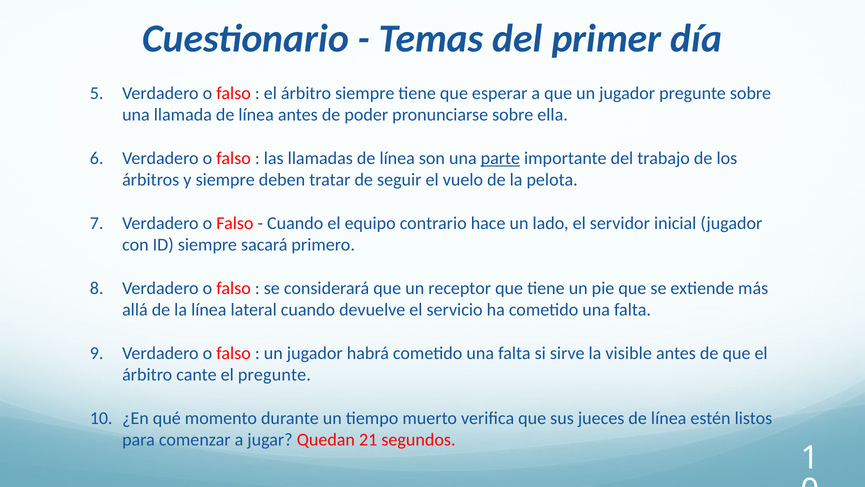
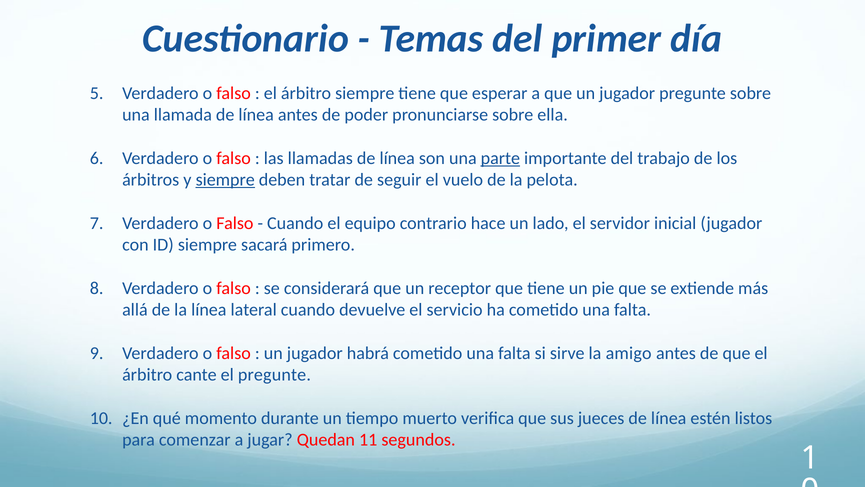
siempre underline: none -> present (225, 180)
visible: visible -> amigo (629, 353)
21: 21 -> 11 (368, 439)
